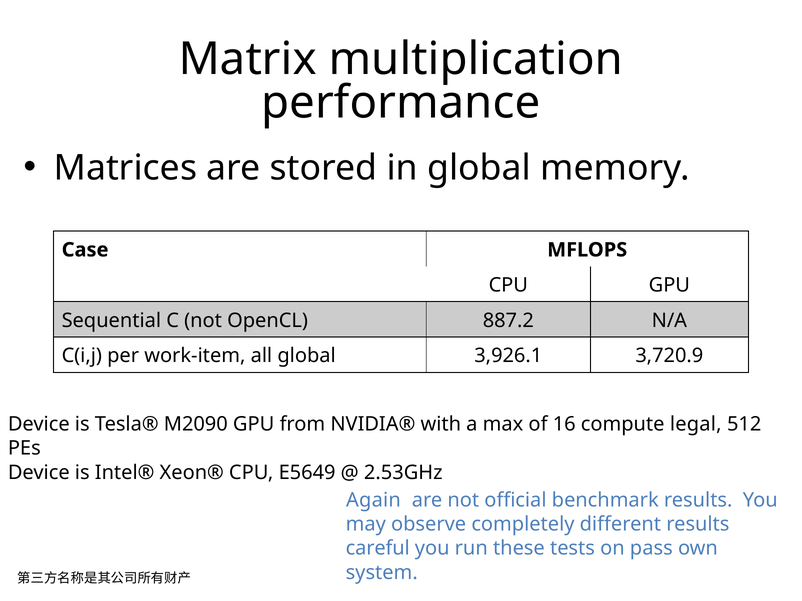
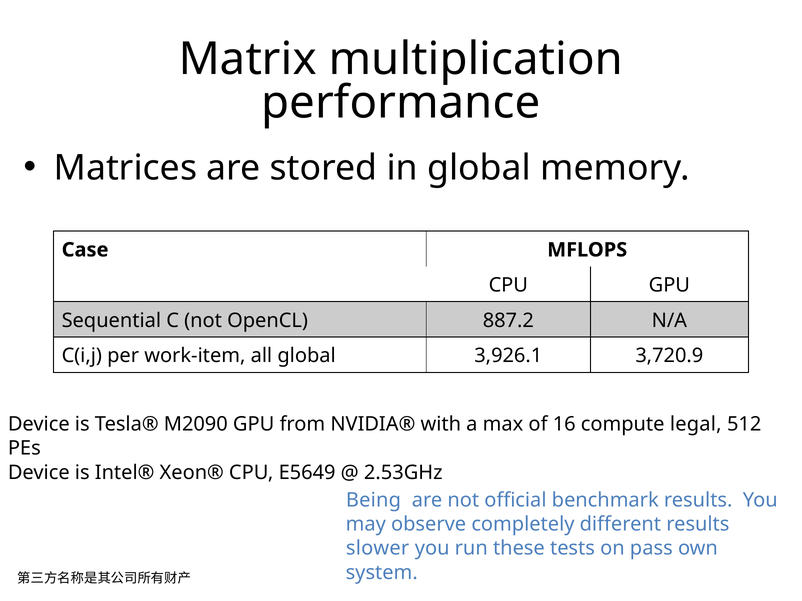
Again: Again -> Being (373, 501)
careful: careful -> slower (378, 549)
